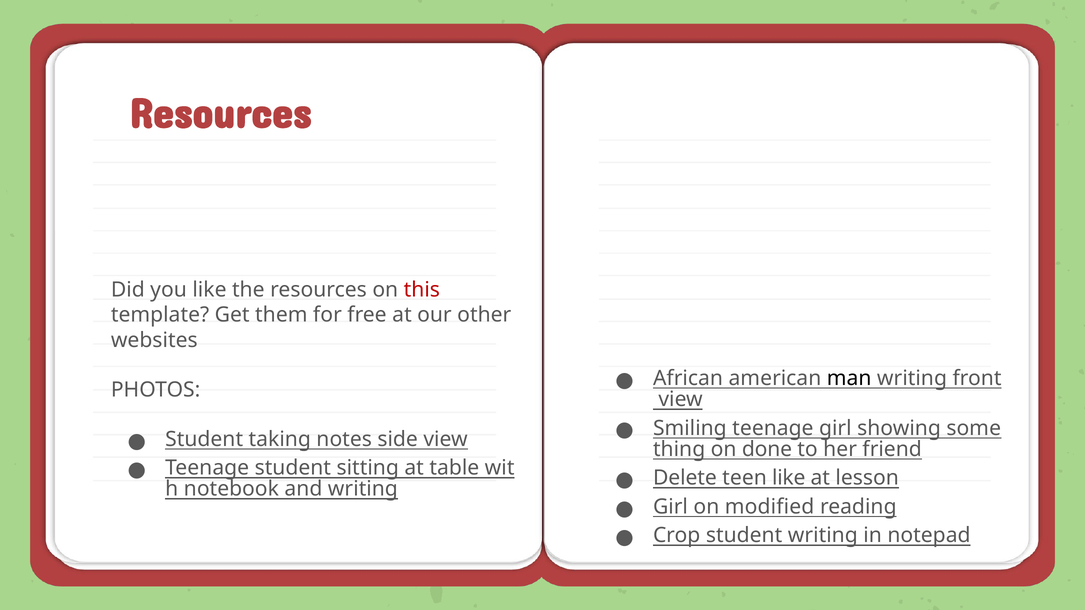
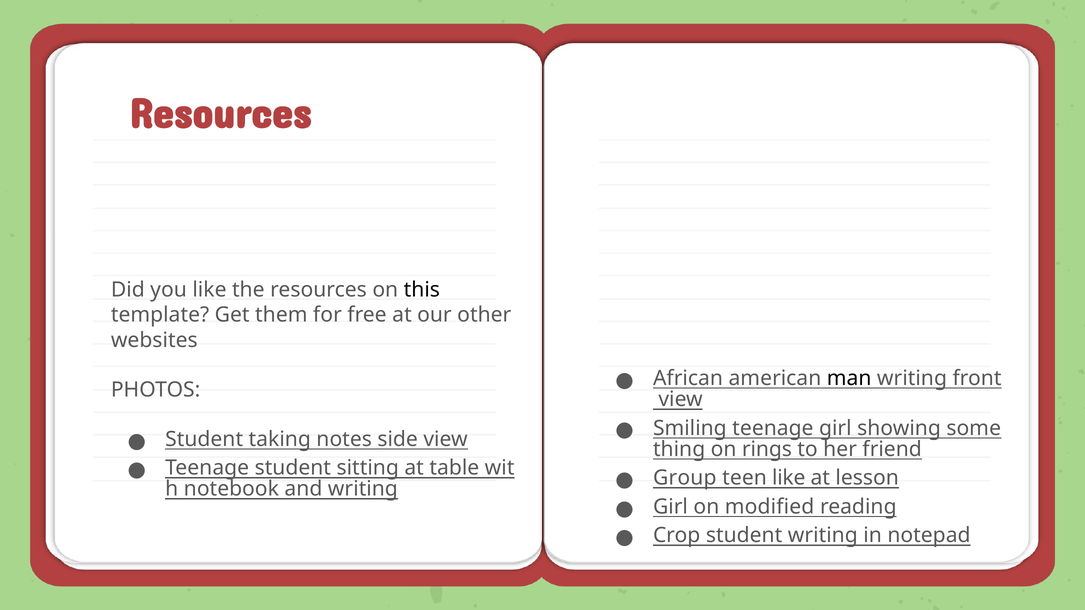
this colour: red -> black (422, 290)
done: done -> rings (767, 449)
Delete: Delete -> Group (685, 478)
